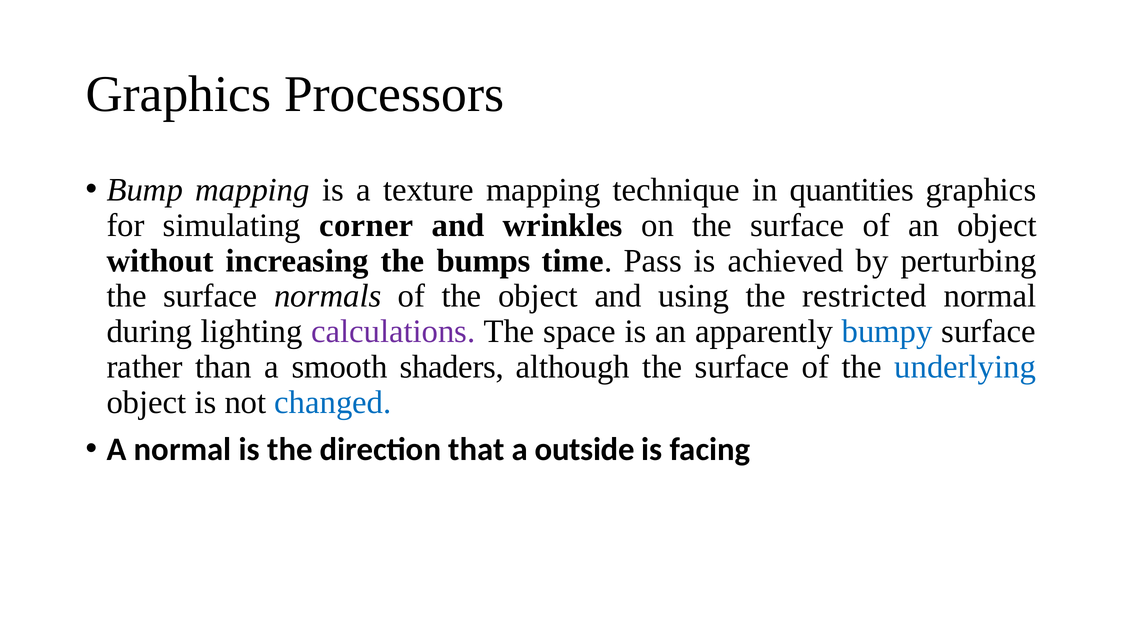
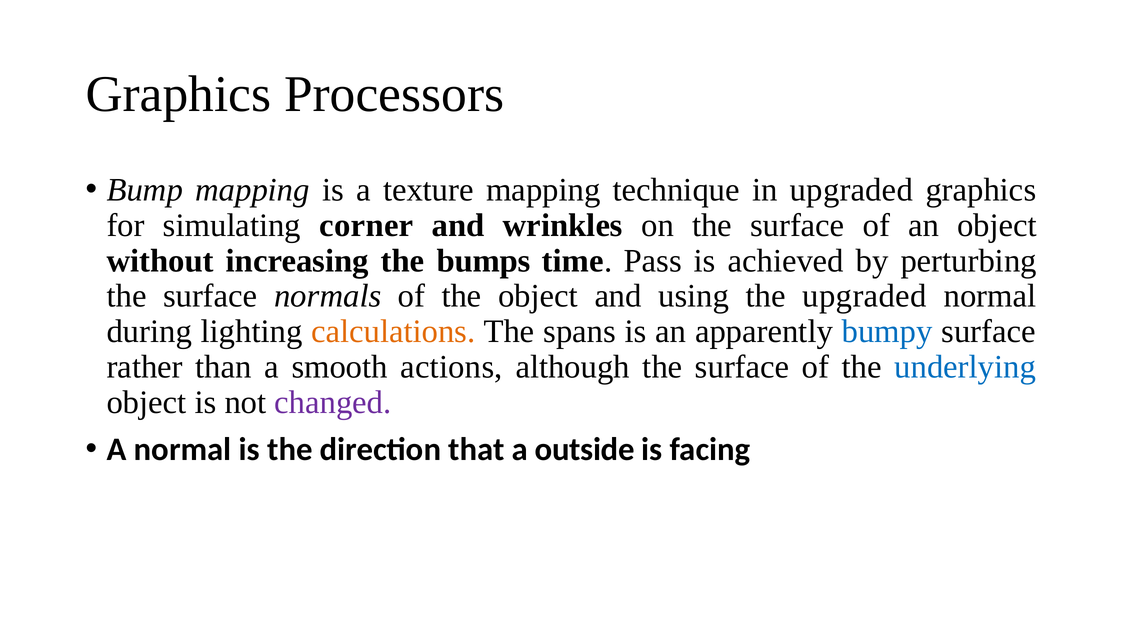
in quantities: quantities -> upgraded (851, 190)
the restricted: restricted -> upgraded (865, 296)
calculations colour: purple -> orange (393, 331)
space: space -> spans (580, 331)
shaders: shaders -> actions (451, 367)
changed colour: blue -> purple (333, 402)
